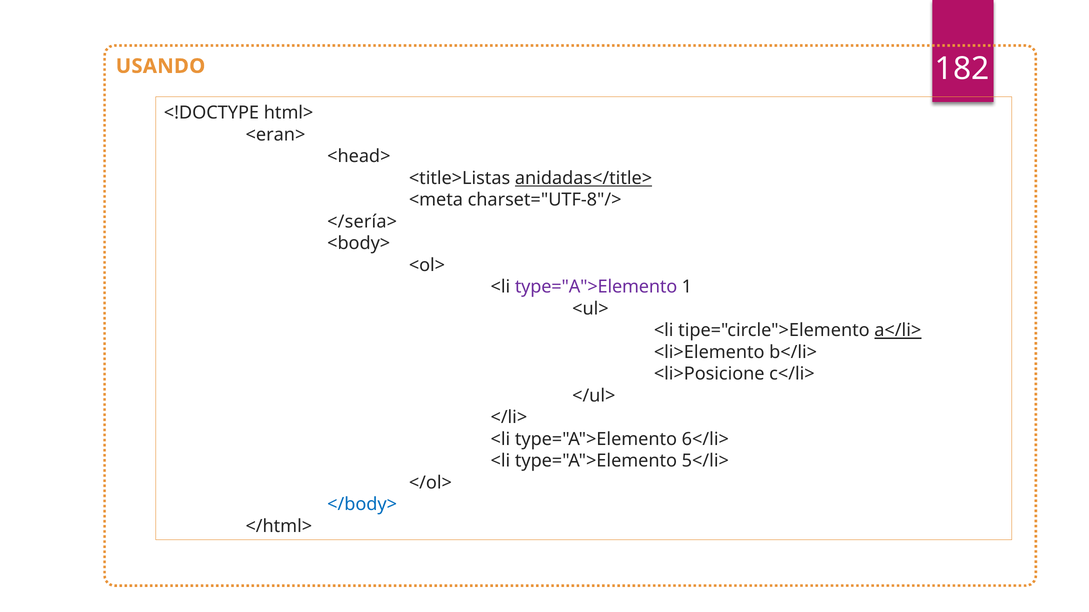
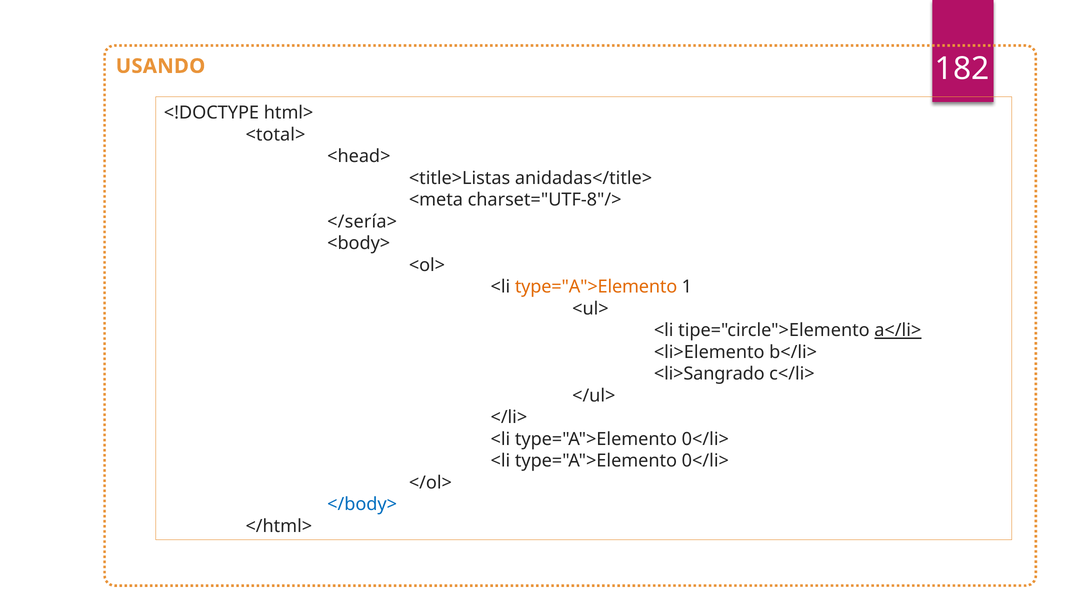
<eran>: <eran> -> <total> (275, 135)
anidadas</title> underline: present -> none (584, 178)
type="A">Elemento colour: purple -> orange (596, 287)
<li>Posicione: <li>Posicione -> <li>Sangrado (709, 374)
6</li>: 6</li> -> 0</li> (705, 440)
5</li>: 5</li> -> 0</li> (705, 461)
